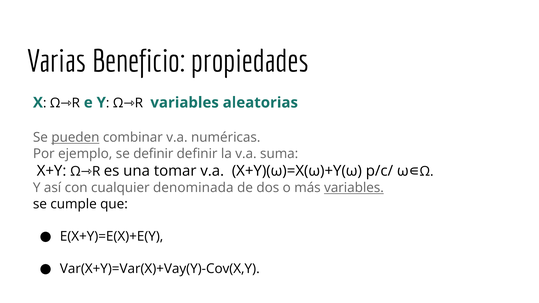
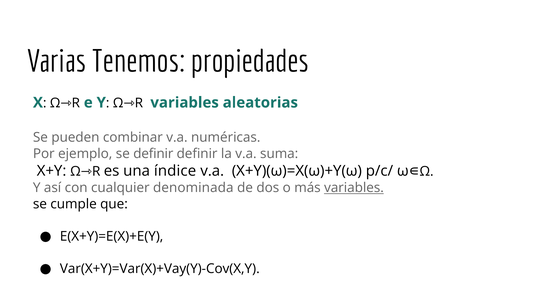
Beneficio: Beneficio -> Tenemos (139, 62)
pueden underline: present -> none (75, 138)
tomar: tomar -> índice (175, 171)
